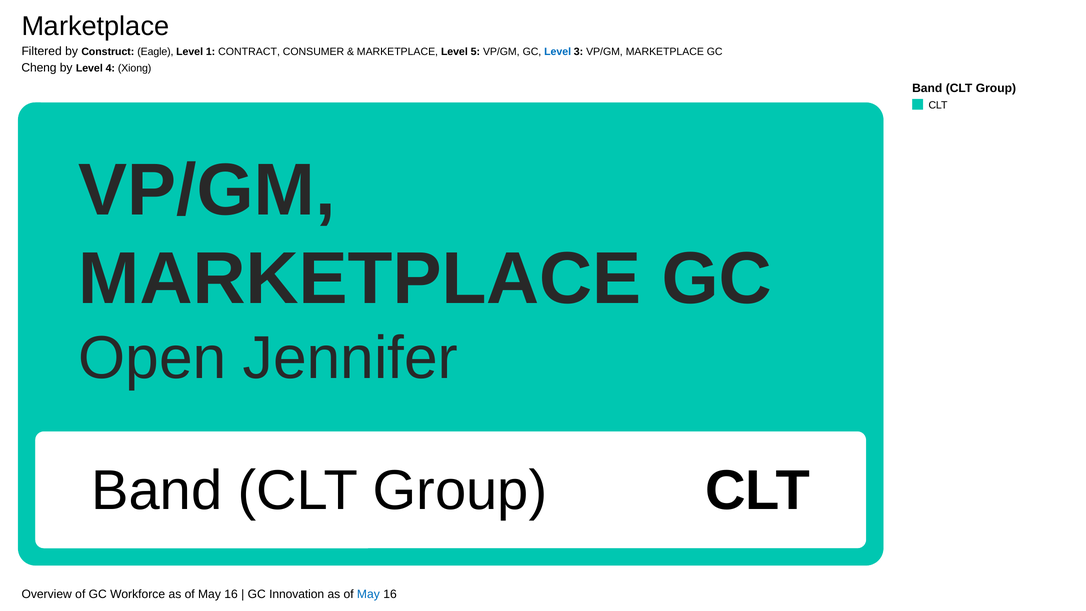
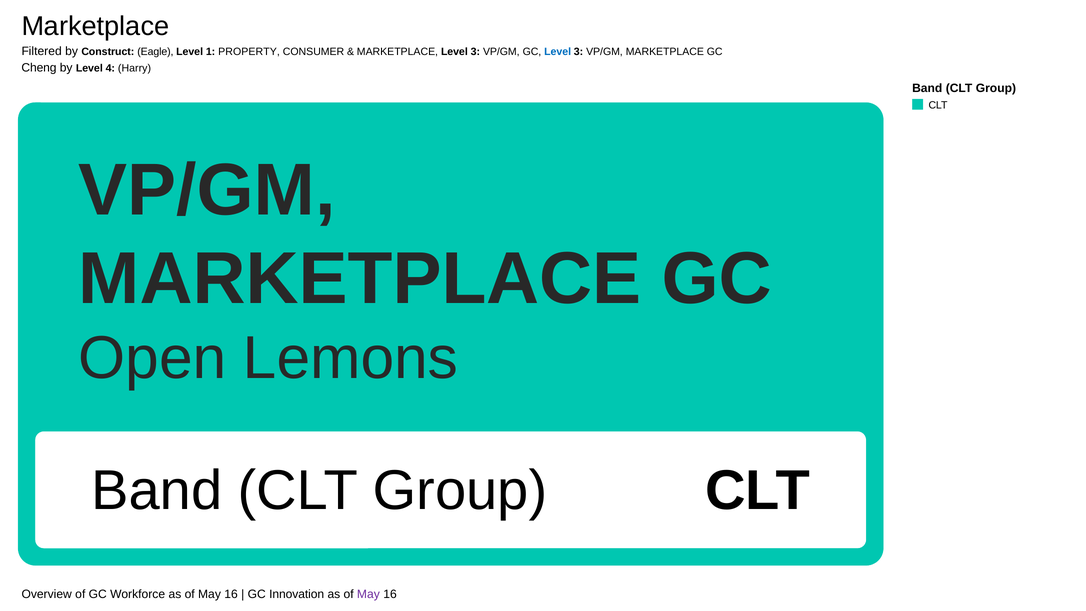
CONTRACT: CONTRACT -> PROPERTY (249, 52)
MARKETPLACE Level 5: 5 -> 3 (475, 52)
Xiong: Xiong -> Harry (135, 68)
Jennifer: Jennifer -> Lemons (350, 358)
May colour: blue -> purple (368, 594)
